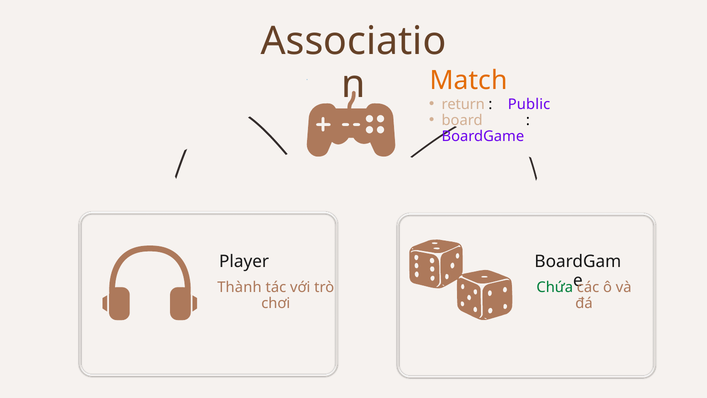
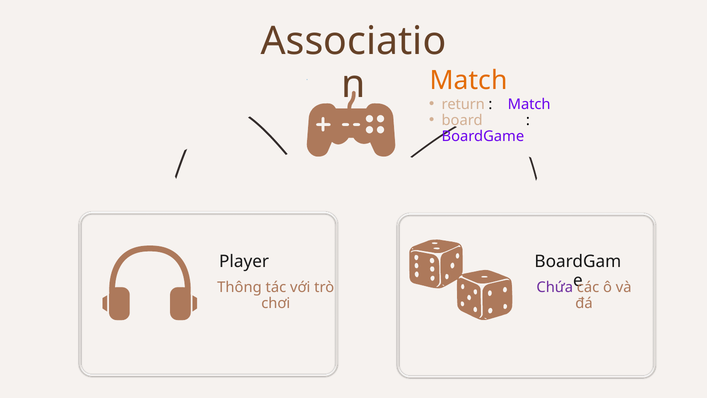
Public: Public -> Match (529, 104)
Thành: Thành -> Thông (239, 287)
Chứa colour: green -> purple (555, 287)
